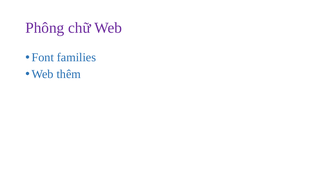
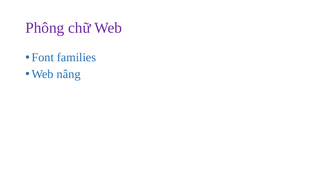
thêm: thêm -> nâng (69, 74)
